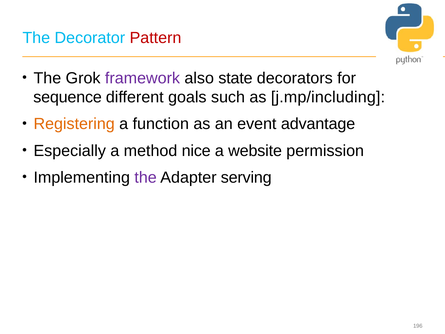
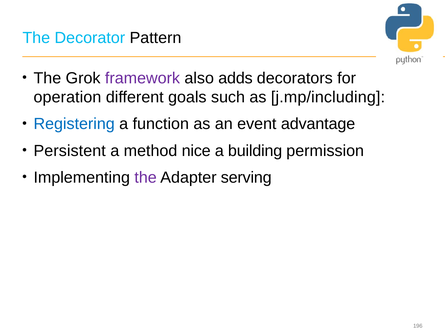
Pattern colour: red -> black (156, 38)
state: state -> adds (235, 78)
sequence: sequence -> operation (67, 97)
Registering colour: orange -> blue (74, 124)
Especially: Especially -> Persistent (70, 151)
website: website -> building (255, 151)
